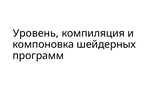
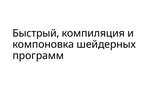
Уровень: Уровень -> Быстрый (36, 33)
